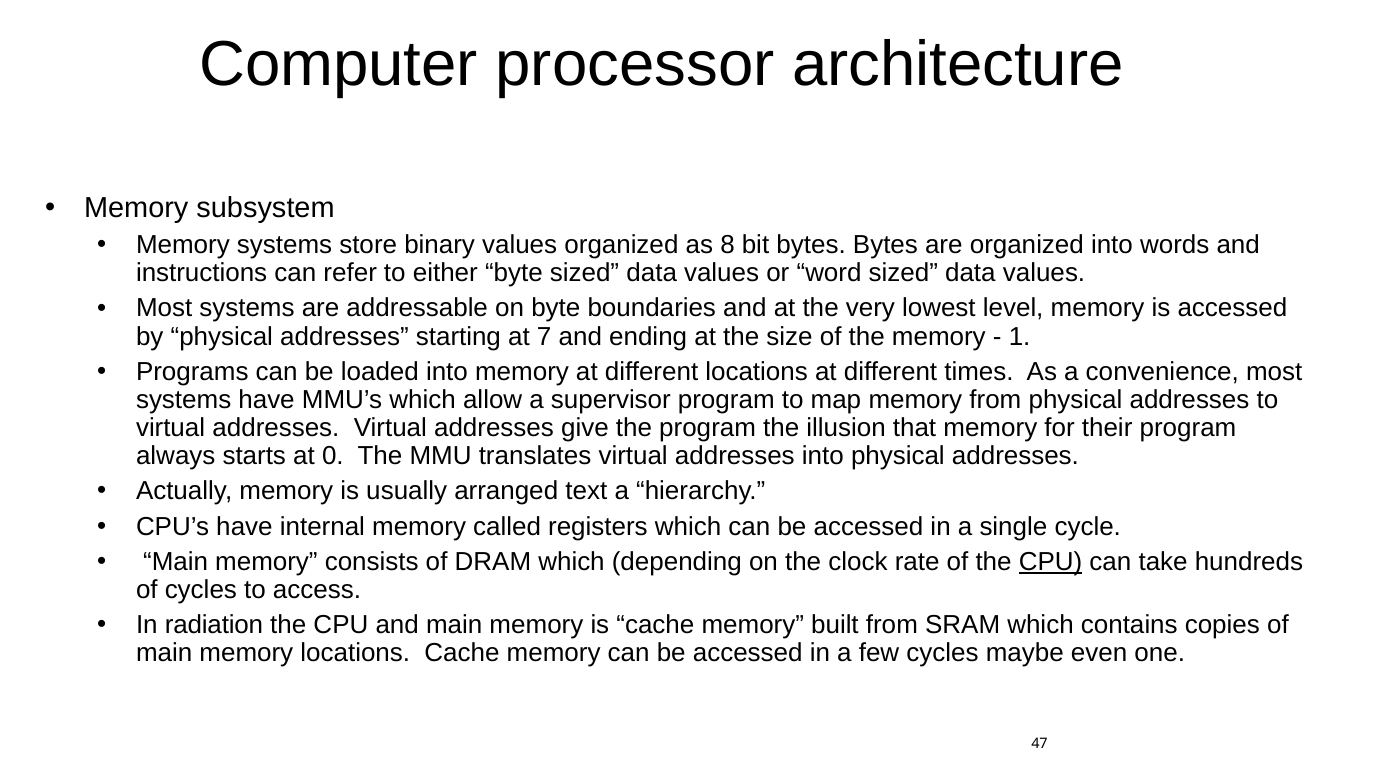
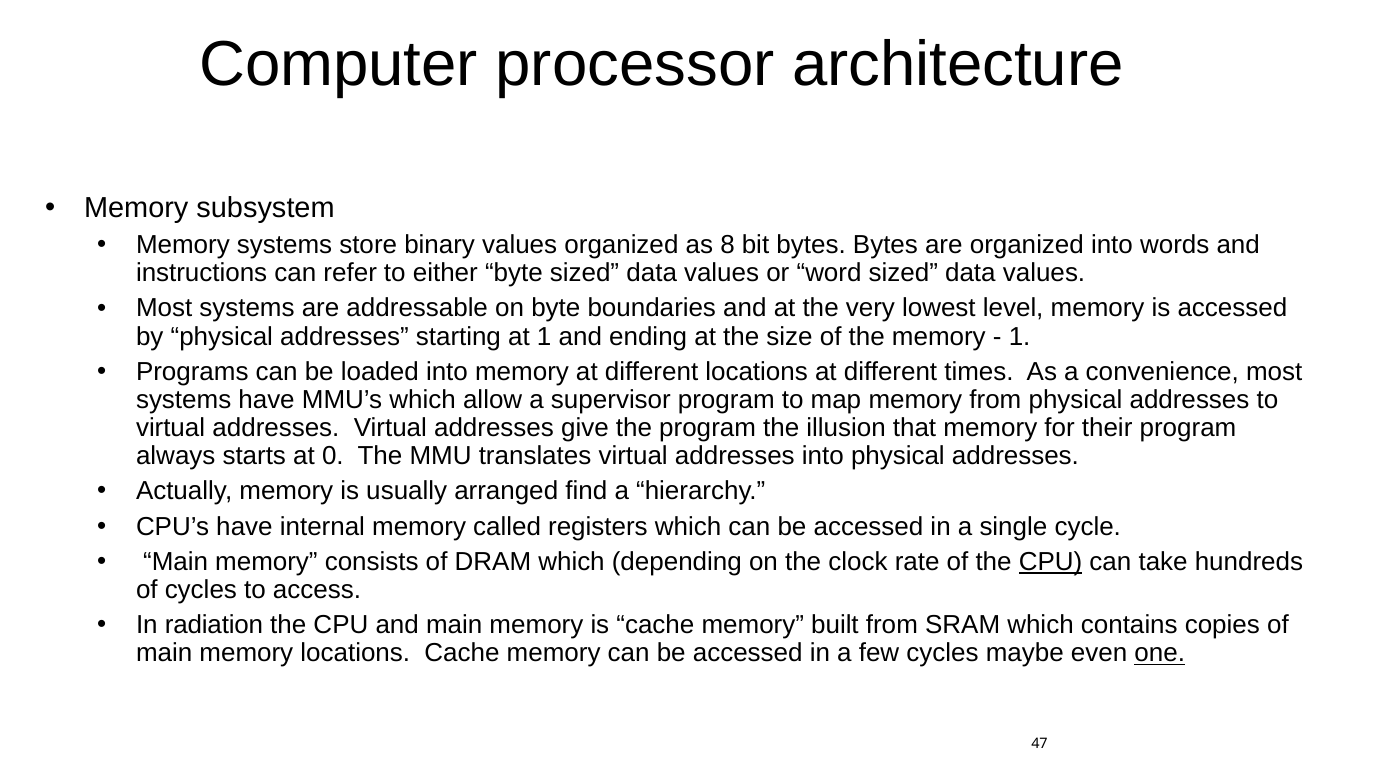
at 7: 7 -> 1 (544, 336)
text: text -> find (586, 491)
one underline: none -> present (1160, 653)
